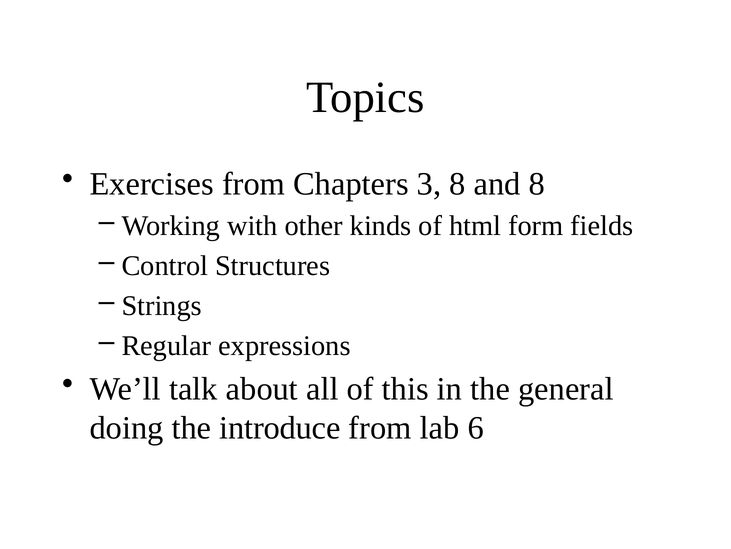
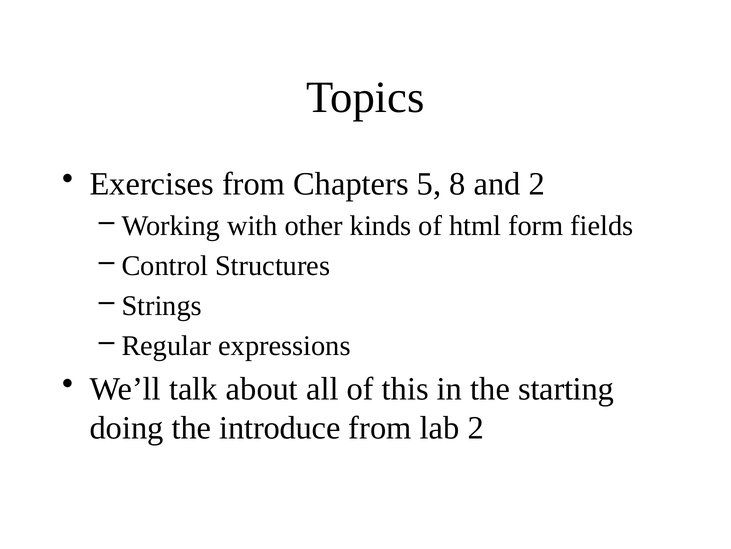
3: 3 -> 5 (429, 184)
and 8: 8 -> 2 (537, 184)
general: general -> starting (566, 389)
lab 6: 6 -> 2 (476, 428)
